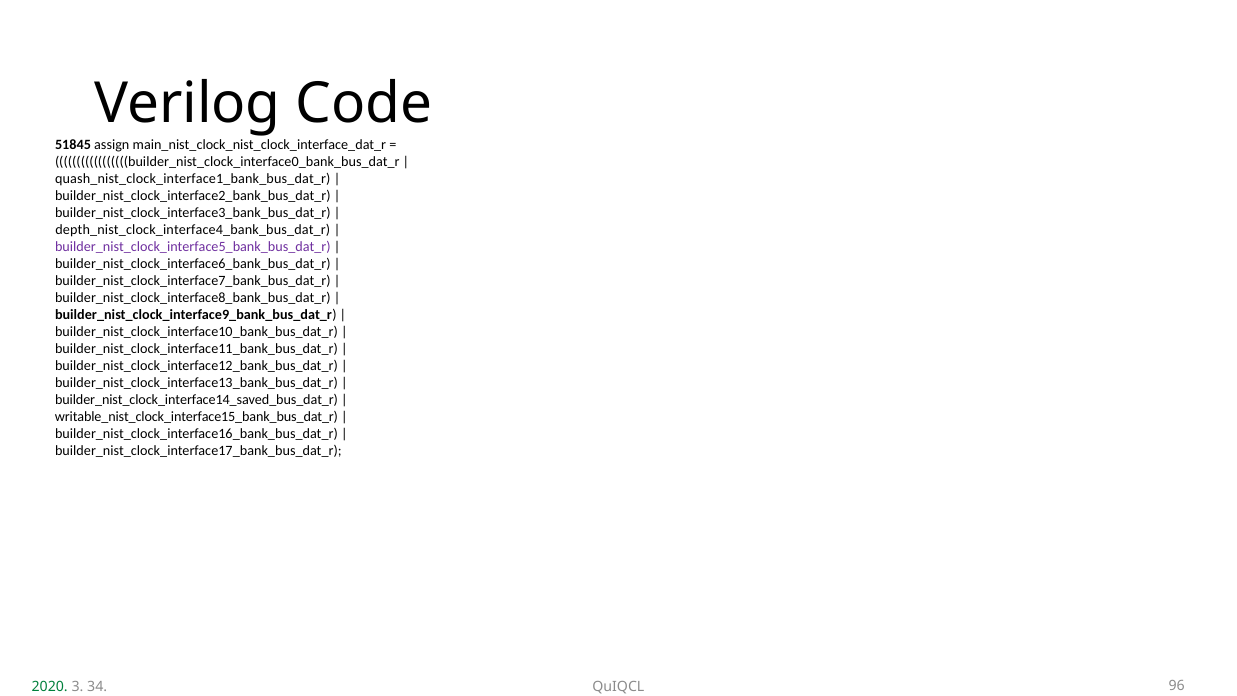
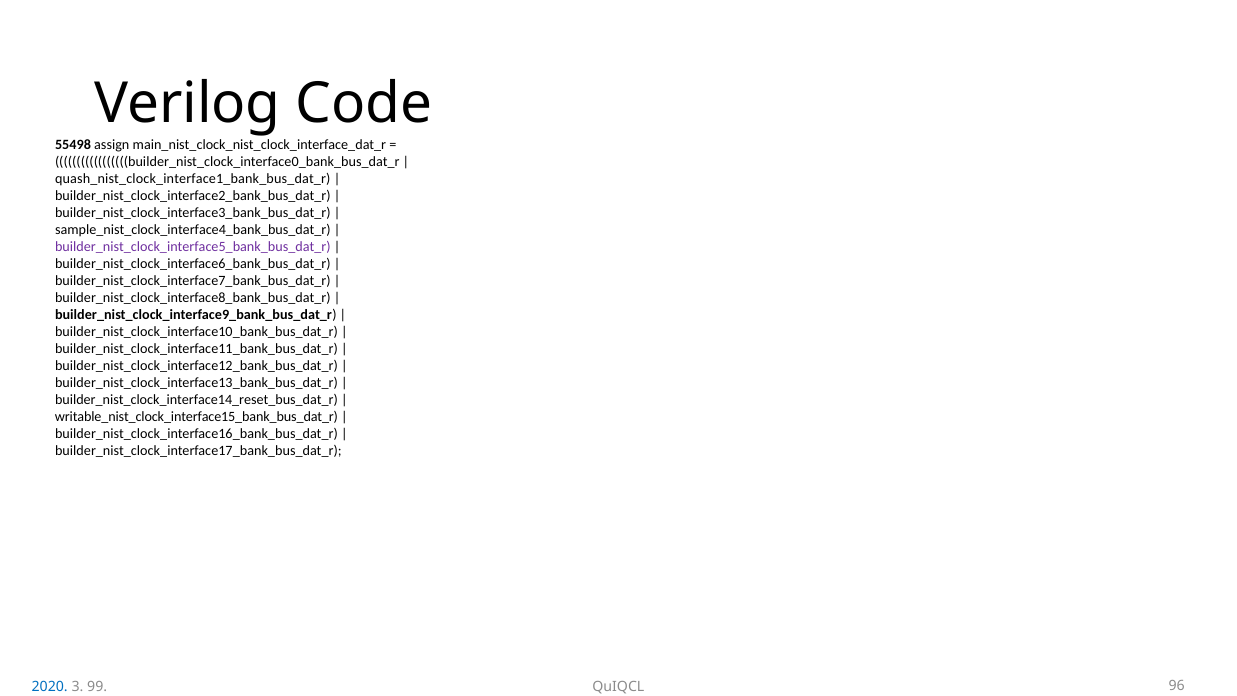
51845: 51845 -> 55498 (73, 144)
depth_nist_clock_interface4_bank_bus_dat_r: depth_nist_clock_interface4_bank_bus_dat_r -> sample_nist_clock_interface4_bank_bus_dat_r (193, 229)
builder_nist_clock_interface14_saved_bus_dat_r: builder_nist_clock_interface14_saved_bus_dat_r -> builder_nist_clock_interface14_reset_bus_dat_r (196, 400)
2020 colour: green -> blue (50, 687)
34: 34 -> 99 (97, 687)
